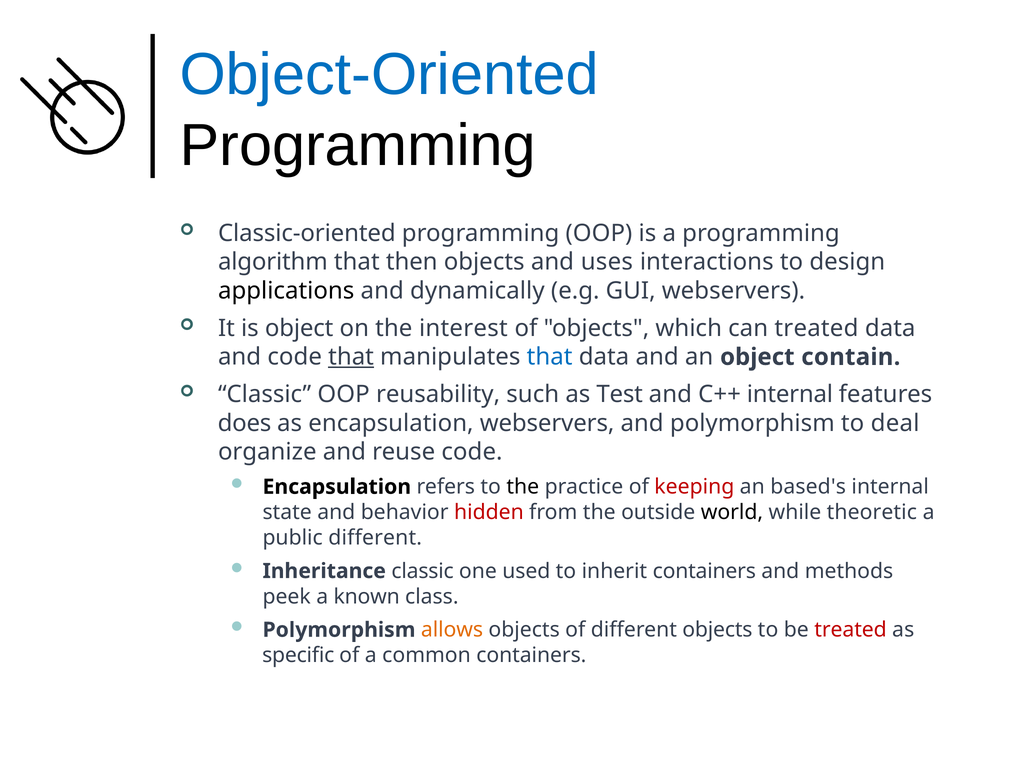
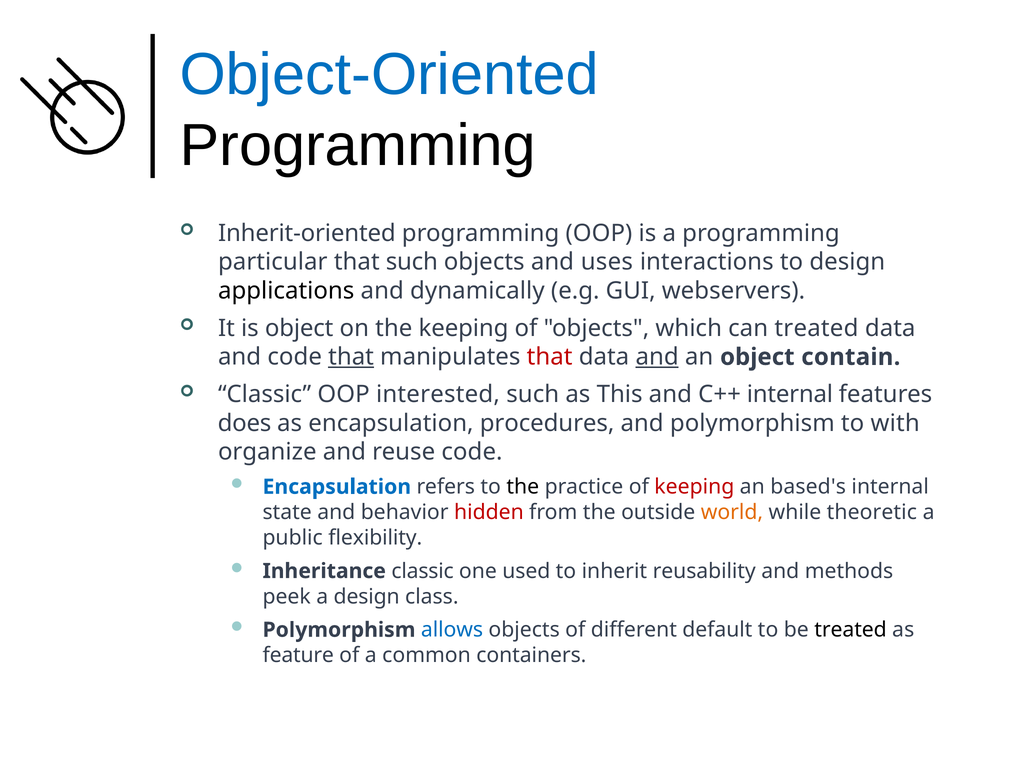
Classic-oriented: Classic-oriented -> Inherit-oriented (307, 233)
algorithm: algorithm -> particular (273, 262)
that then: then -> such (412, 262)
the interest: interest -> keeping (464, 328)
that colour: blue -> red (550, 357)
and underline: none -> present (657, 357)
reusability: reusability -> interested (438, 395)
Test: Test -> This (620, 395)
encapsulation webservers: webservers -> procedures (547, 423)
deal: deal -> with (895, 423)
Encapsulation colour: black -> blue (337, 487)
world colour: black -> orange (732, 513)
public different: different -> flexibility (375, 538)
inherit containers: containers -> reusability (704, 571)
a known: known -> design (367, 597)
allows colour: orange -> blue (452, 630)
different objects: objects -> default (717, 630)
treated colour: red -> black (851, 630)
specific: specific -> feature (298, 656)
